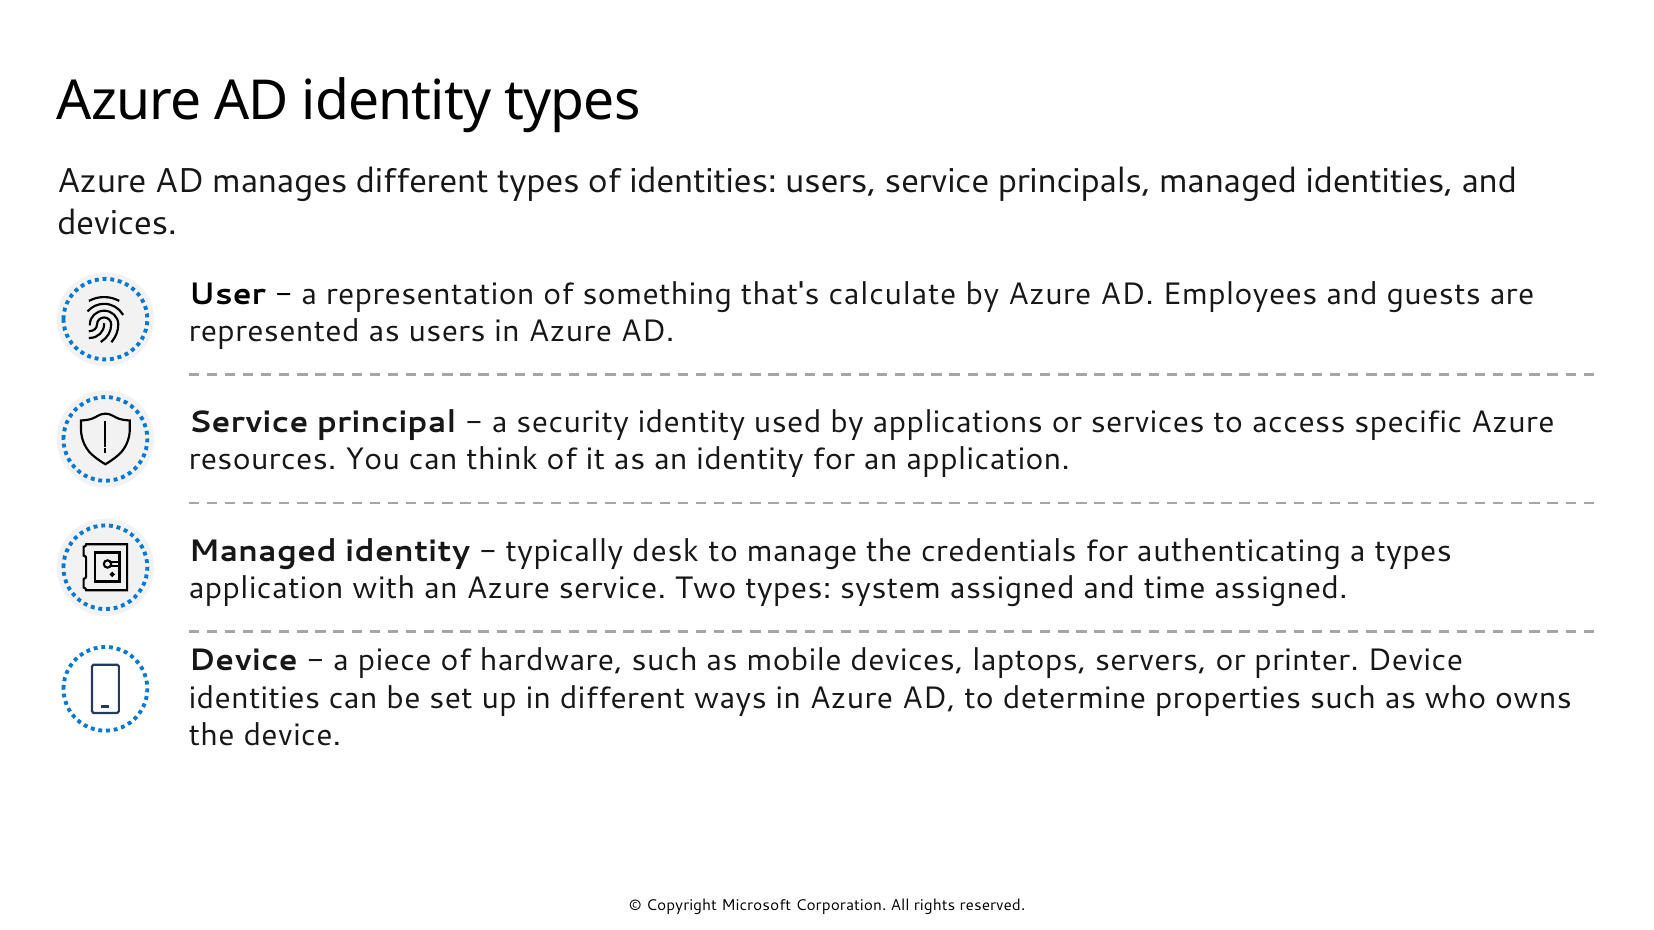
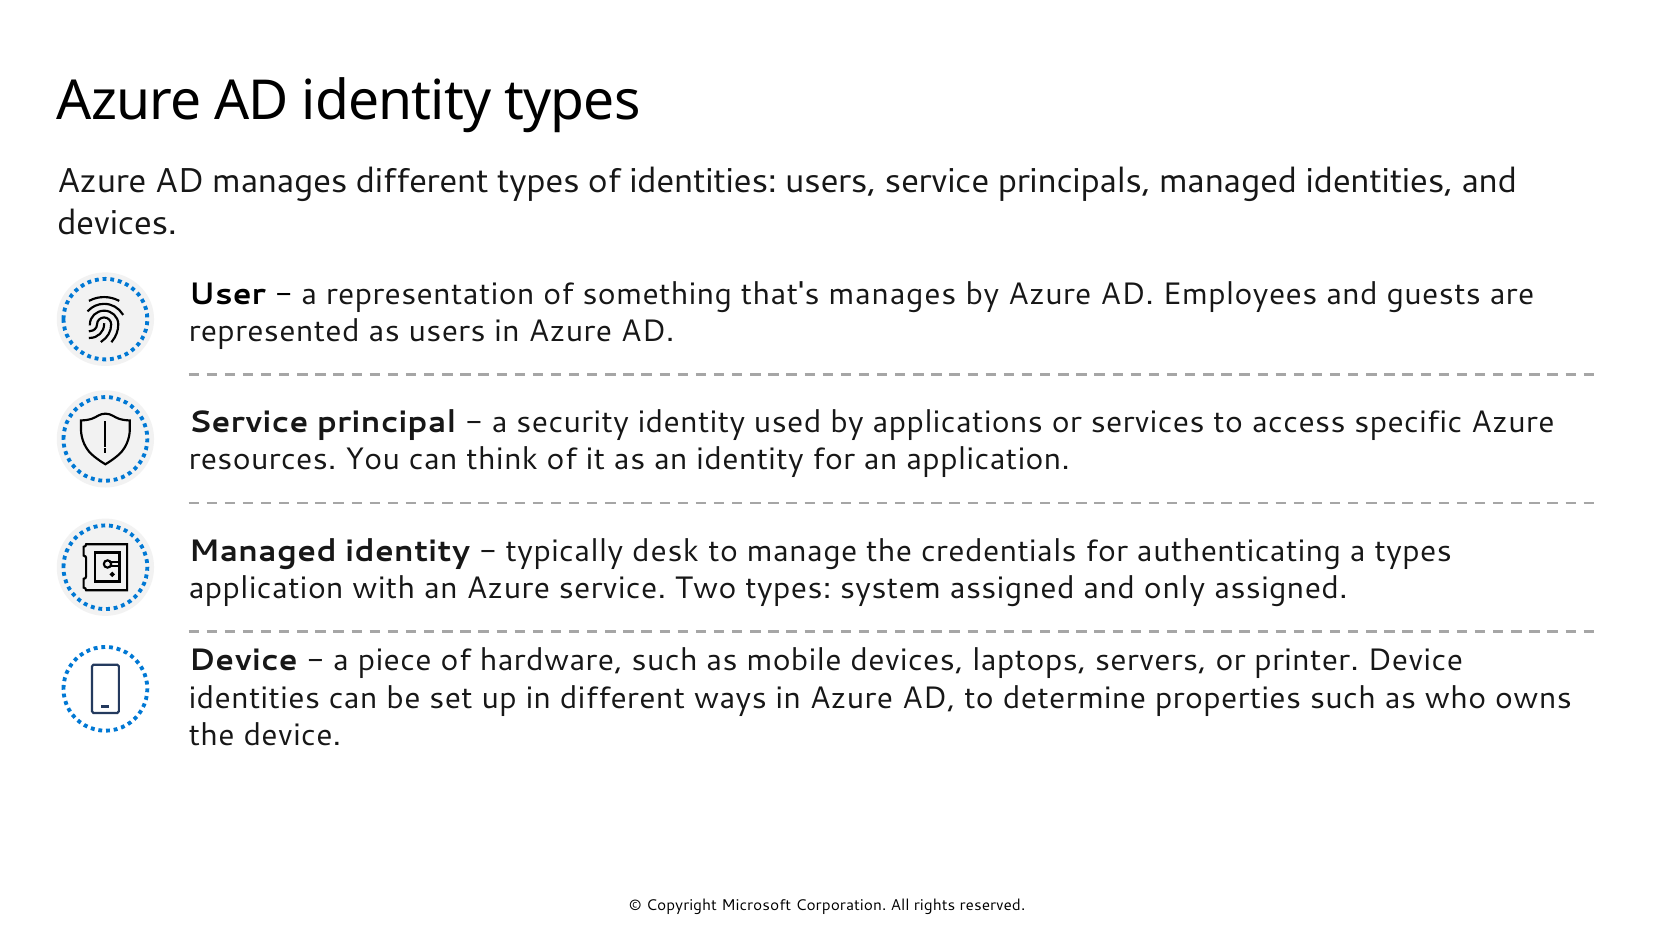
that's calculate: calculate -> manages (892, 294)
time: time -> only (1174, 588)
